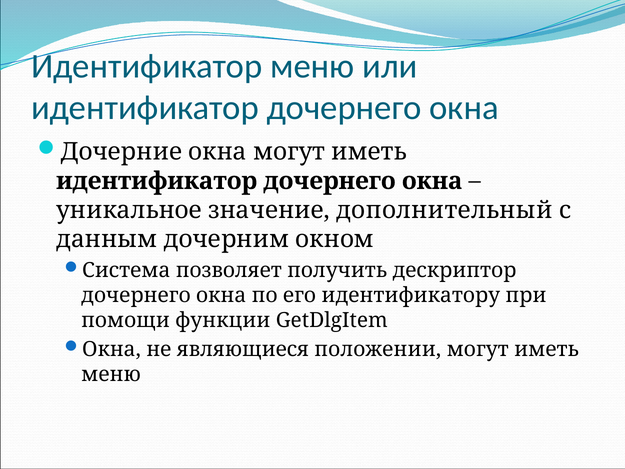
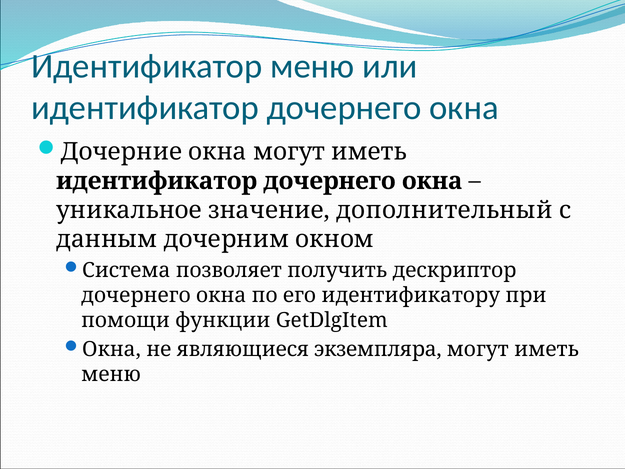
положении: положении -> экземпляра (378, 349)
